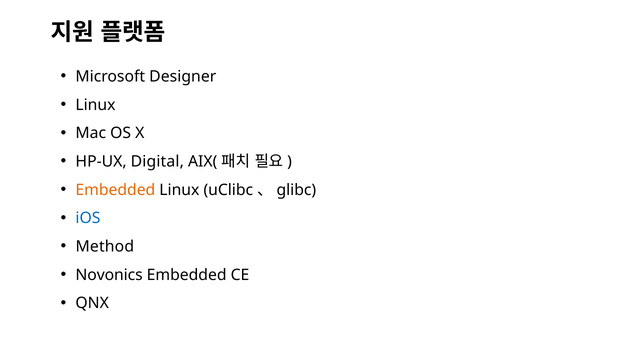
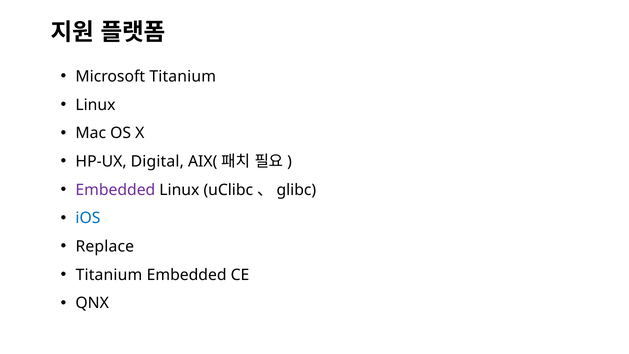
Microsoft Designer: Designer -> Titanium (183, 77)
Embedded colour: orange -> purple (115, 190)
Method: Method -> Replace (105, 246)
Novonics: Novonics -> Titanium (109, 275)
